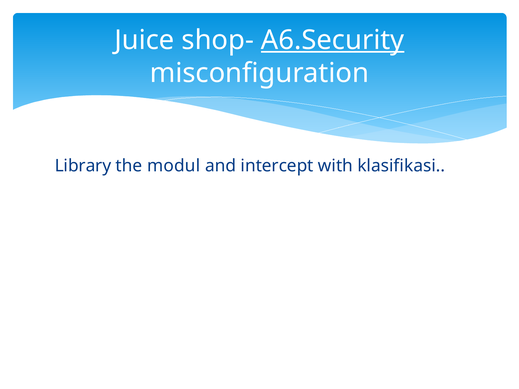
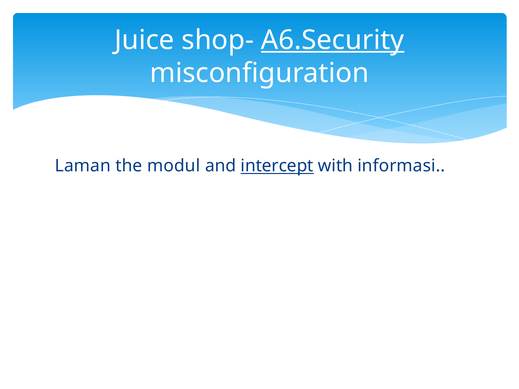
Library: Library -> Laman (83, 166)
intercept underline: none -> present (277, 166)
klasifikasi: klasifikasi -> informasi (401, 166)
